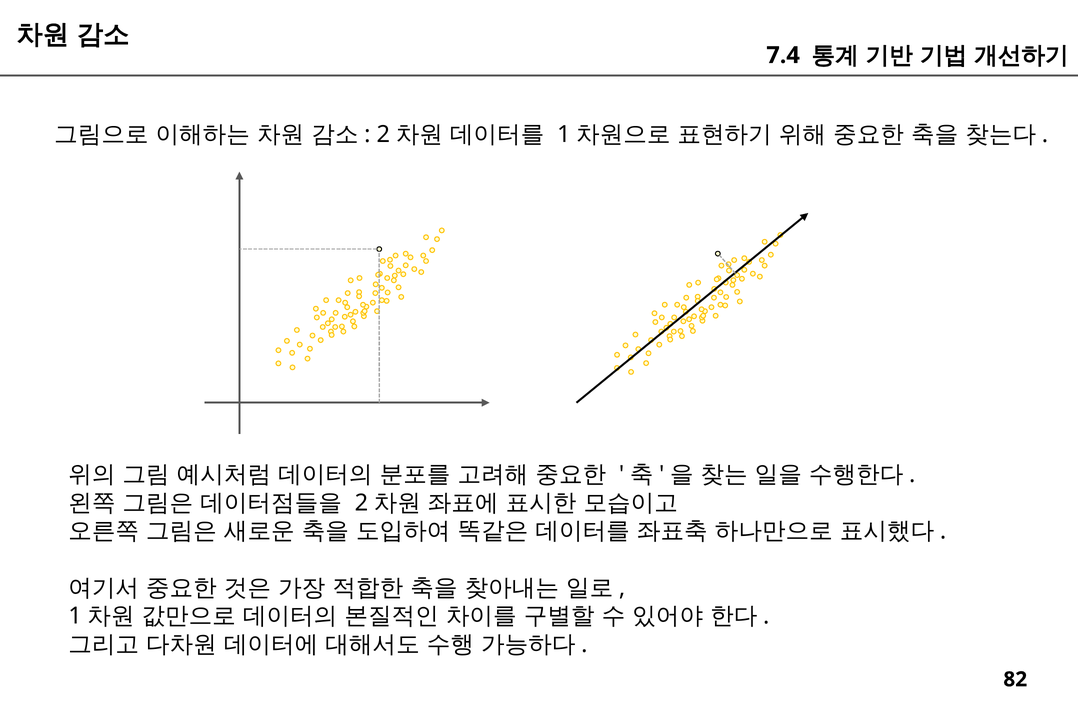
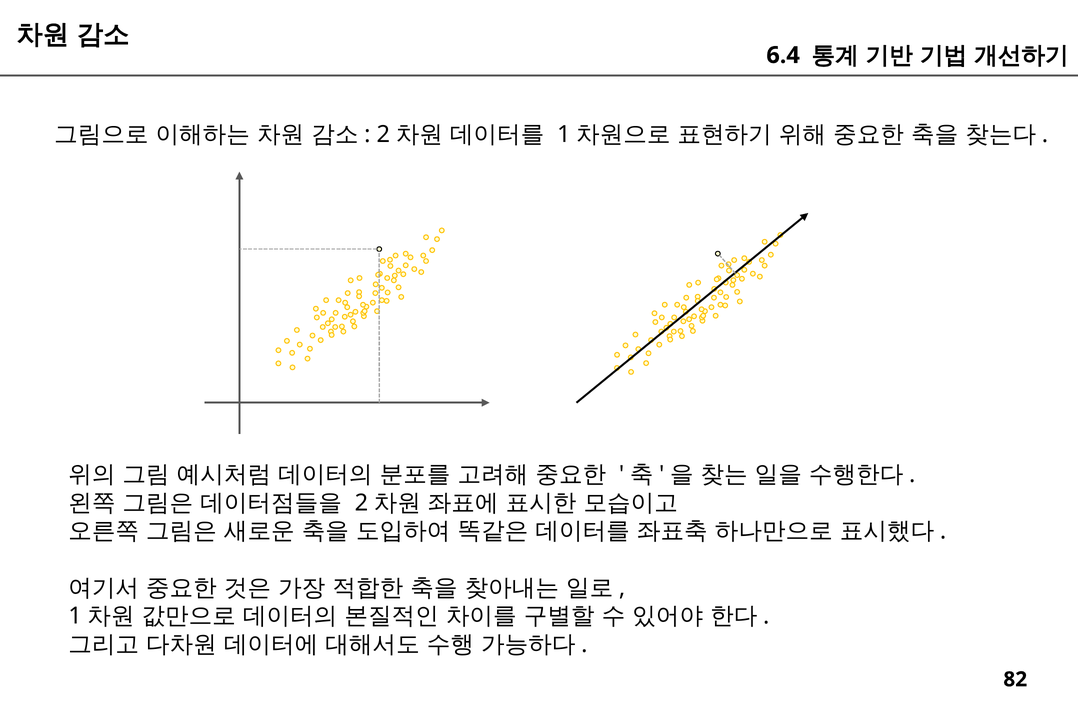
7.4: 7.4 -> 6.4 (783, 55)
